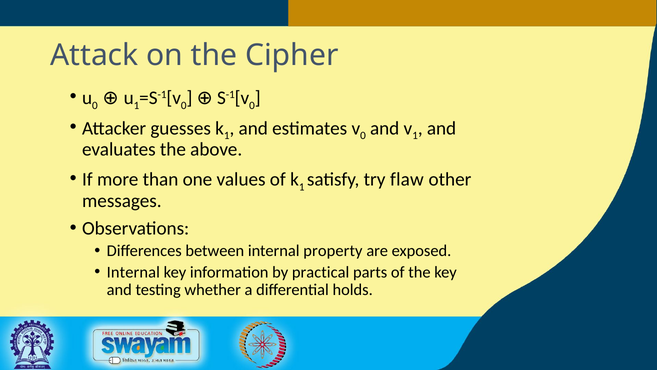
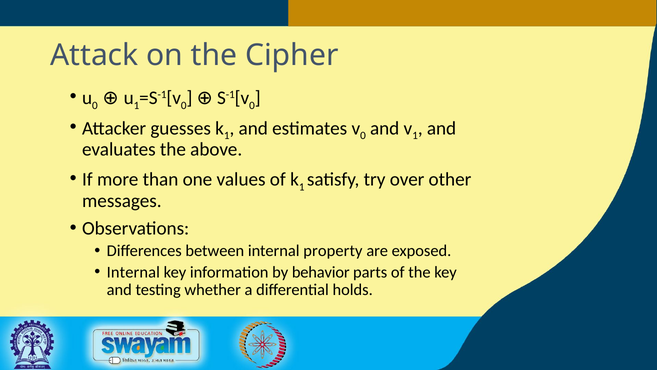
flaw: flaw -> over (407, 179)
practical: practical -> behavior (321, 272)
